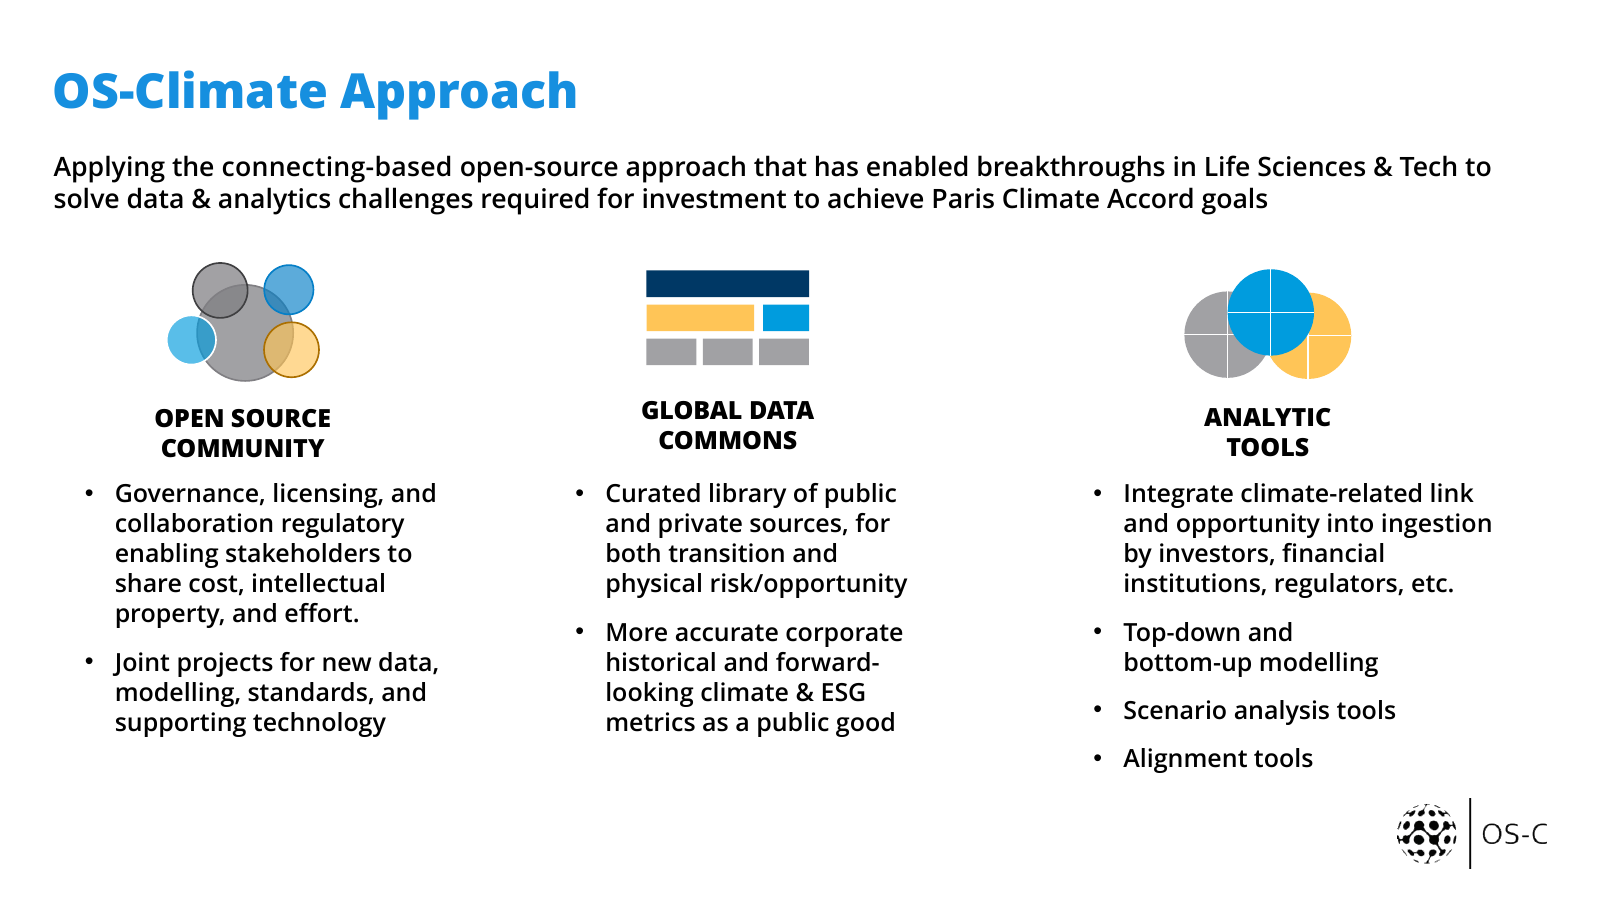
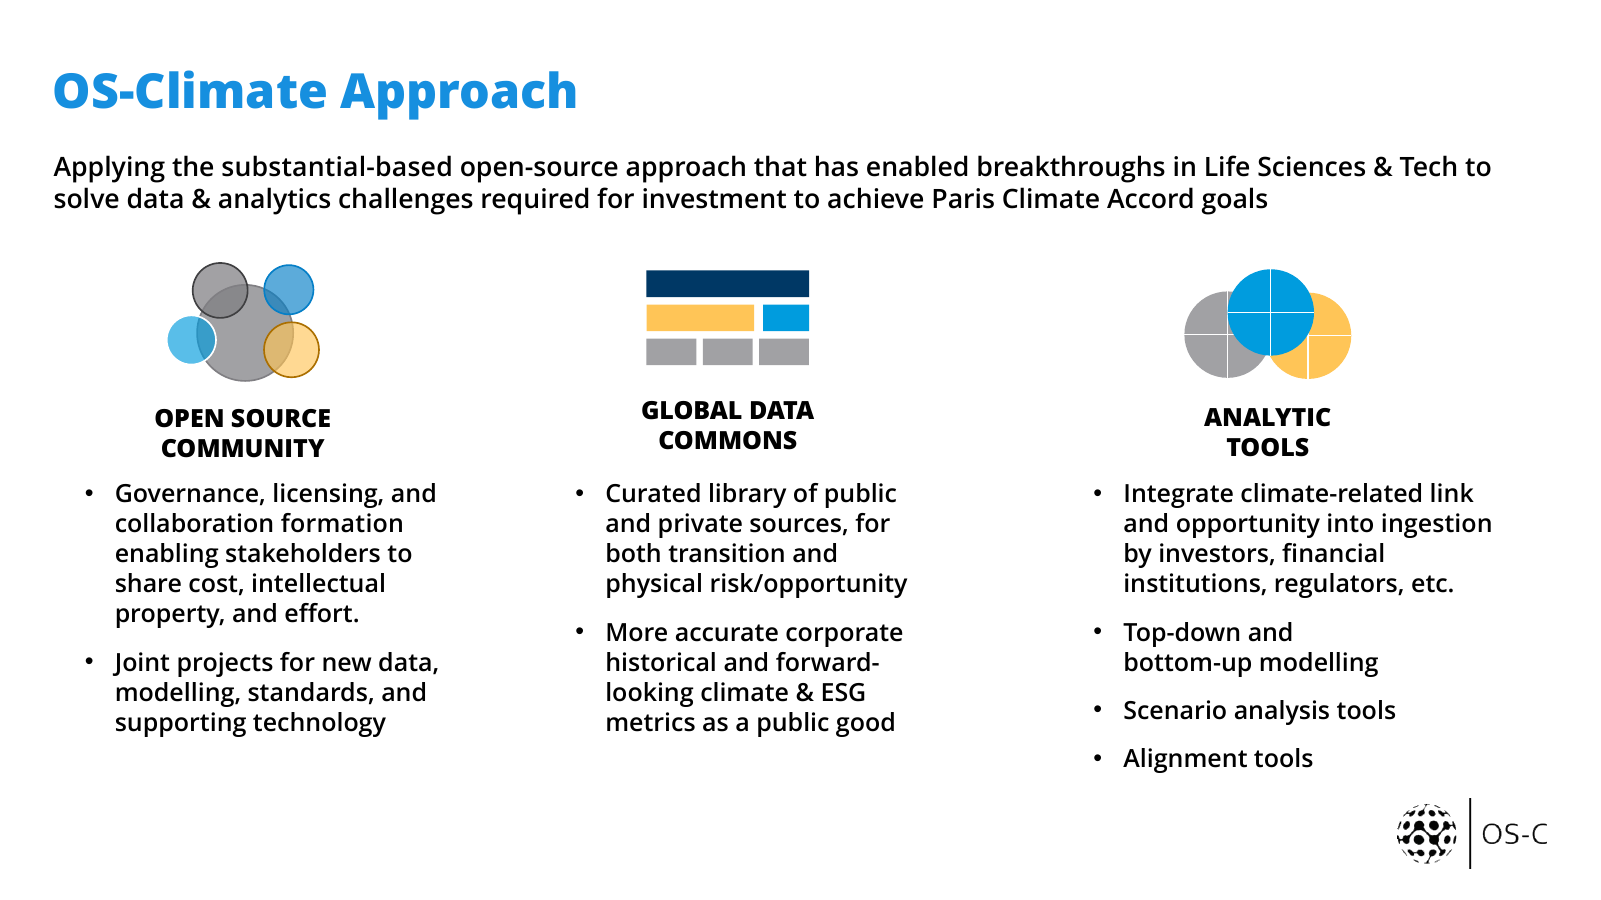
connecting-based: connecting-based -> substantial-based (337, 168)
regulatory: regulatory -> formation (342, 525)
